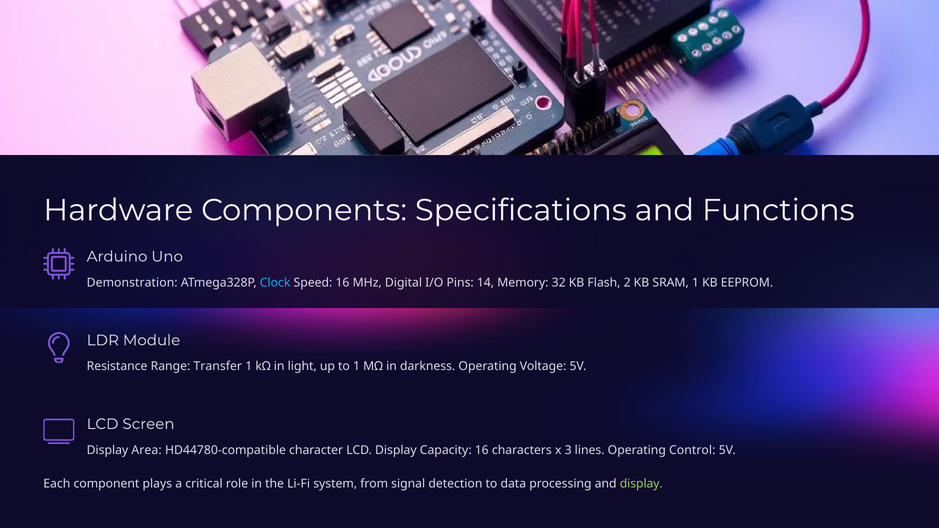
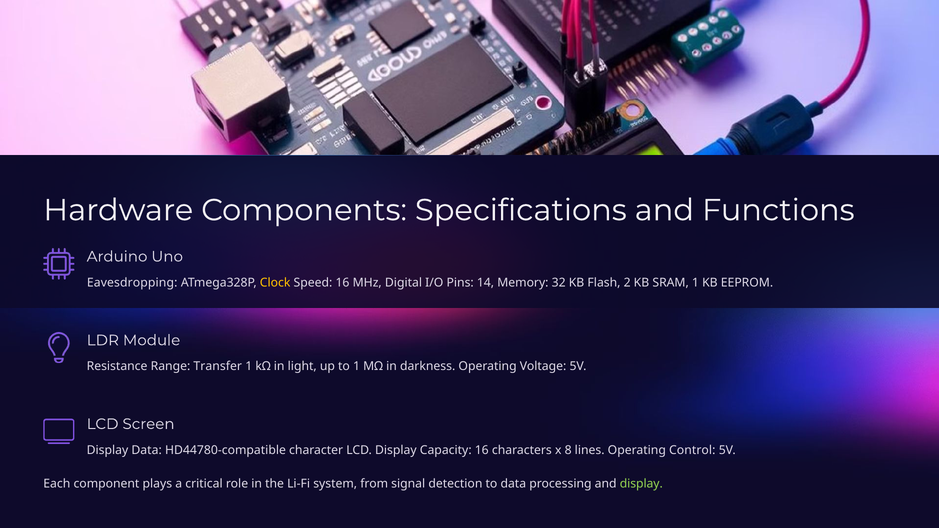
Demonstration: Demonstration -> Eavesdropping (132, 283)
Clock colour: light blue -> yellow (275, 283)
Display Area: Area -> Data (147, 450)
3: 3 -> 8 (568, 450)
